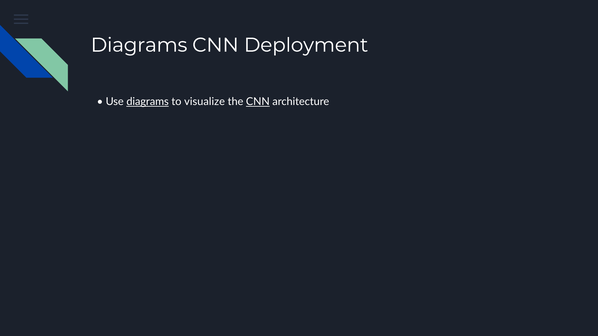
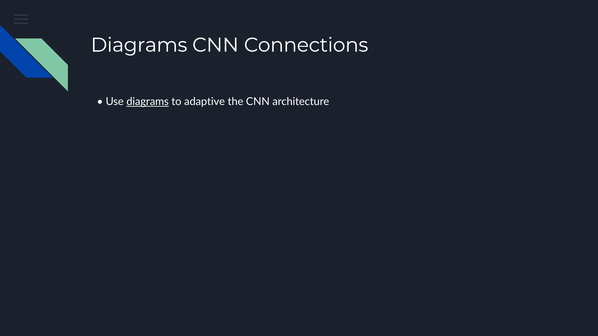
Deployment: Deployment -> Connections (306, 45)
visualize: visualize -> adaptive (205, 102)
CNN underline: present -> none (258, 102)
